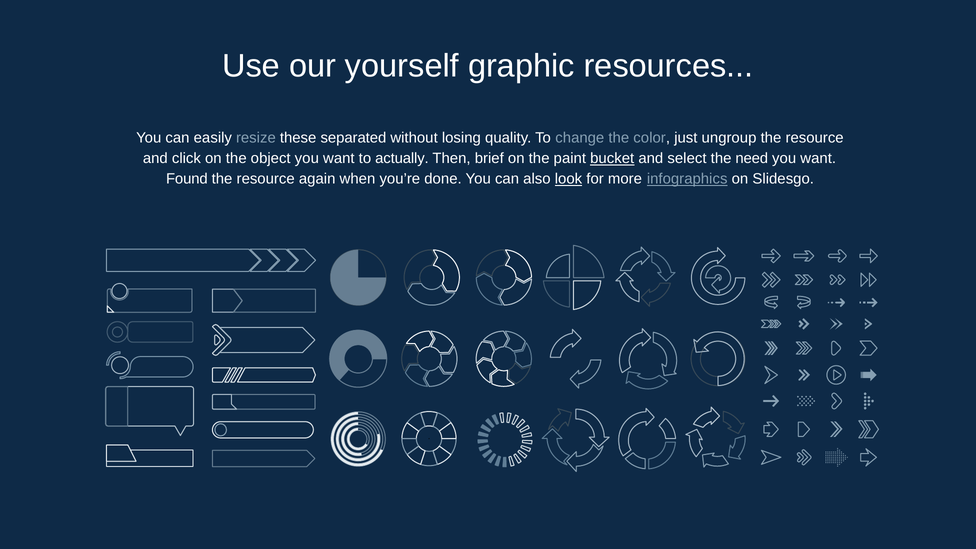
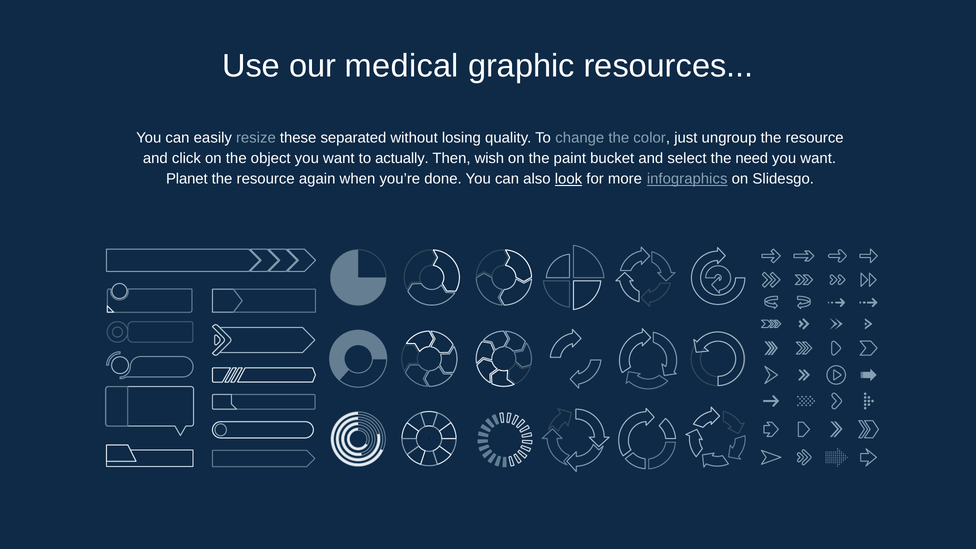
yourself: yourself -> medical (402, 66)
brief: brief -> wish (489, 158)
bucket underline: present -> none (612, 158)
Found: Found -> Planet (187, 179)
